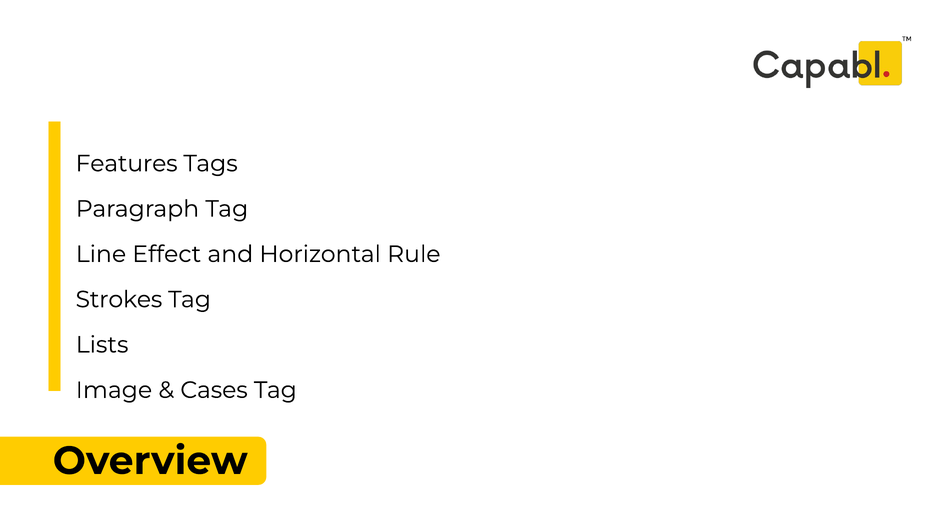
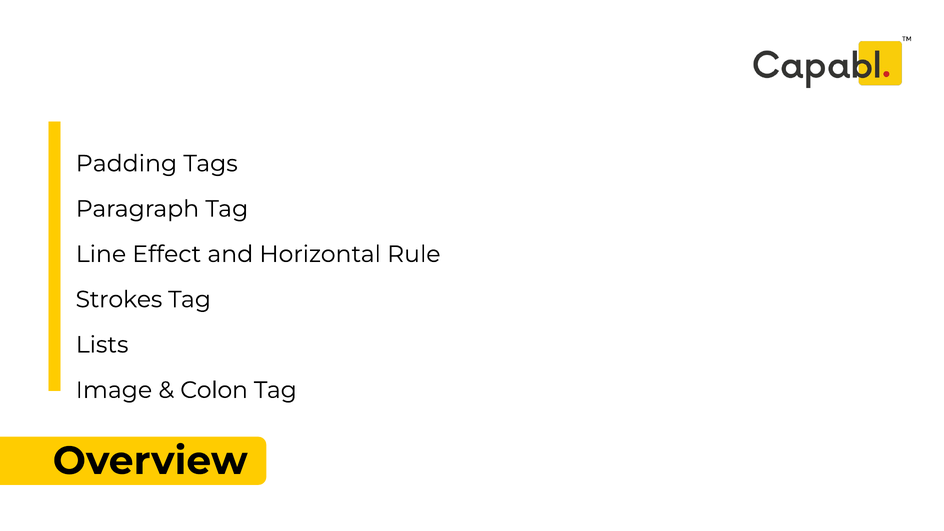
Features: Features -> Padding (126, 164)
Cases: Cases -> Colon (214, 390)
